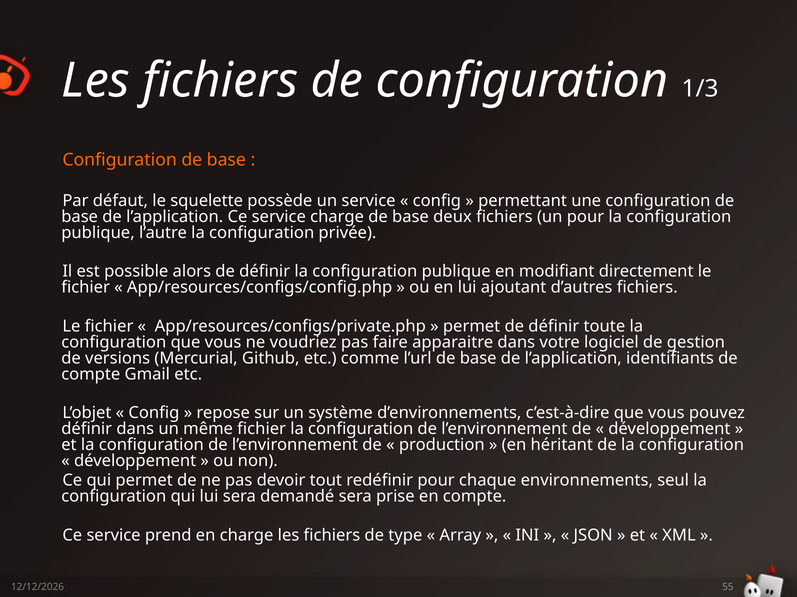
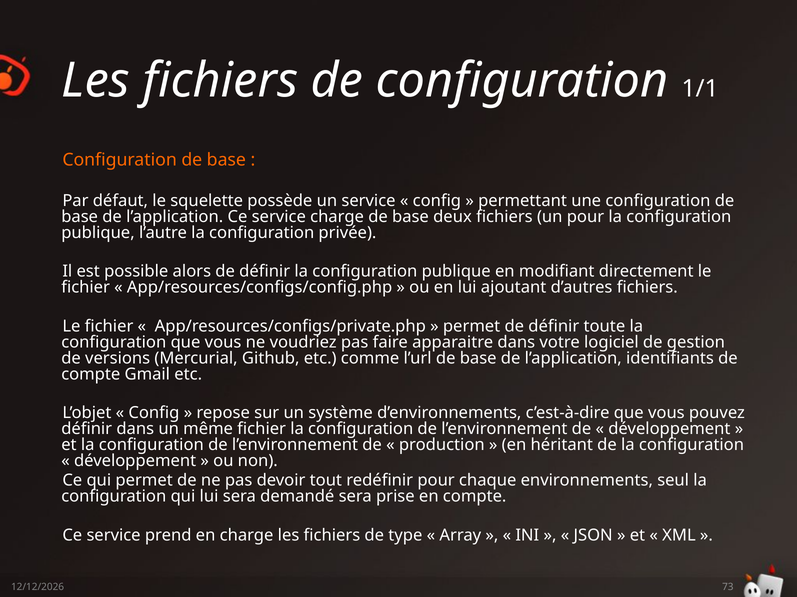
1/3: 1/3 -> 1/1 (700, 89)
55: 55 -> 73 (728, 588)
